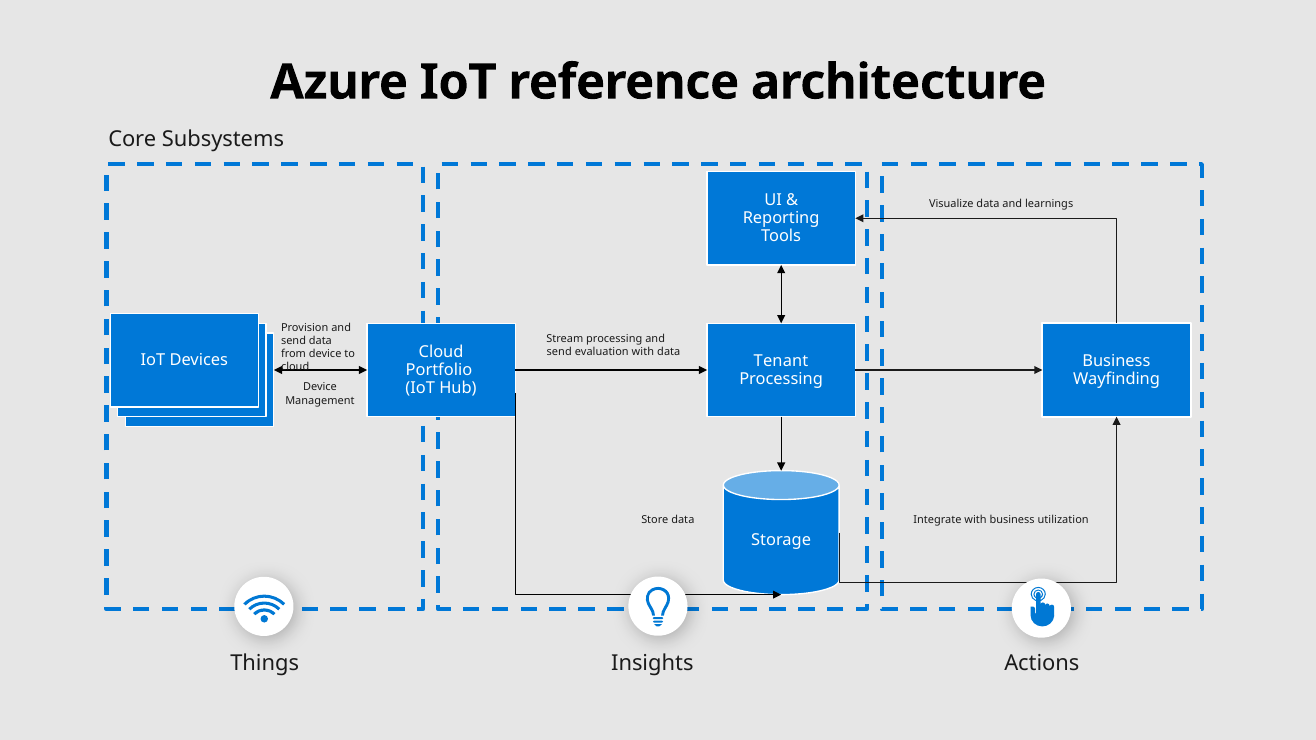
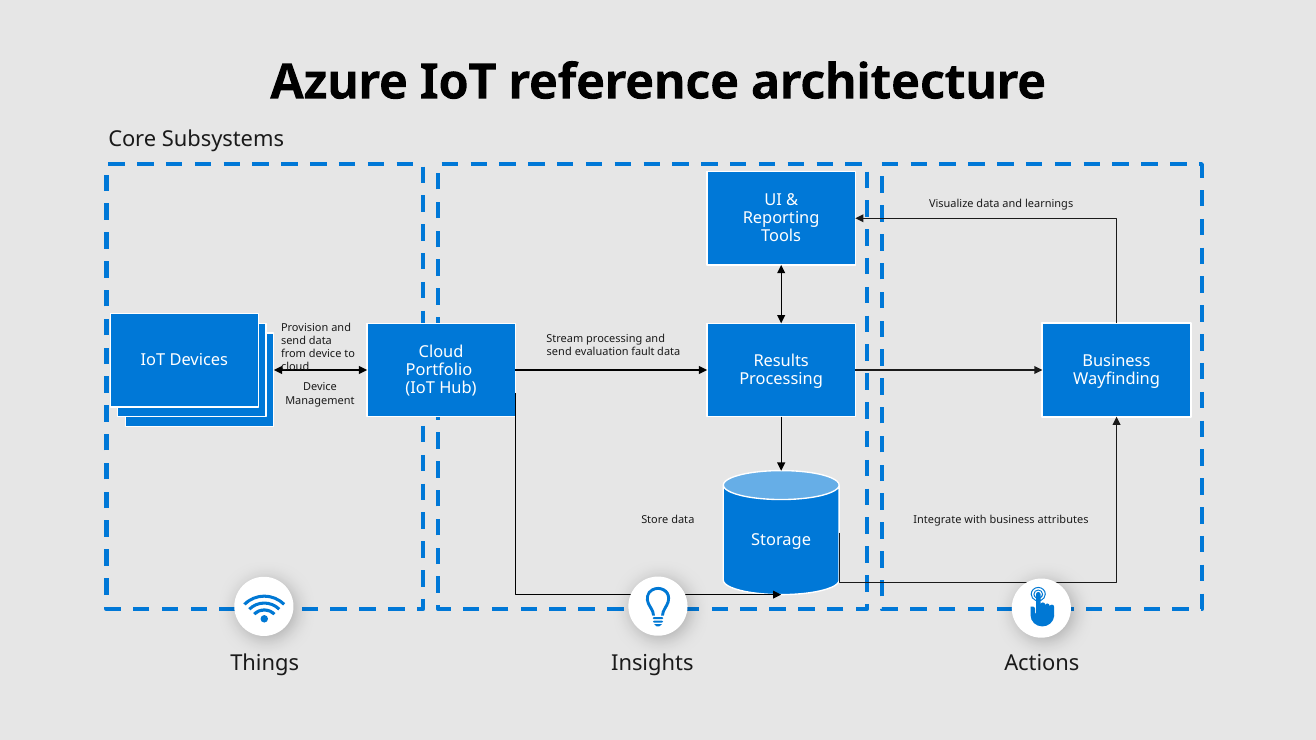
evaluation with: with -> fault (643, 352)
Tenant: Tenant -> Results (781, 361)
utilization: utilization -> attributes (1063, 520)
